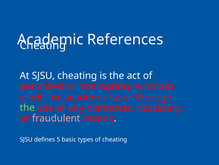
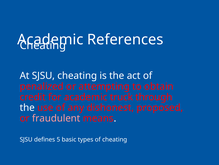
laser: laser -> truck (121, 97)
the colour: light green -> white (27, 107)
necessary: necessary -> proposed (160, 107)
